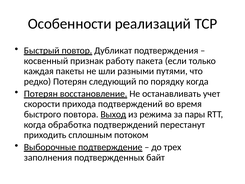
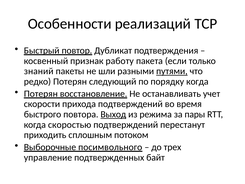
каждая: каждая -> знаний (39, 71)
путями underline: none -> present (172, 71)
обработка: обработка -> скоростью (70, 124)
подтверждение: подтверждение -> посимвольного (110, 147)
заполнения: заполнения -> управление (48, 157)
